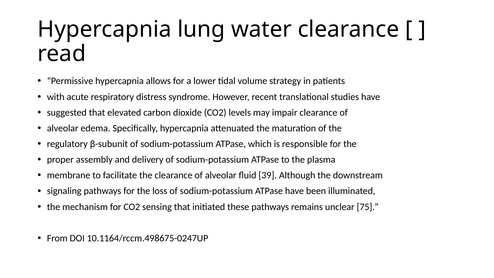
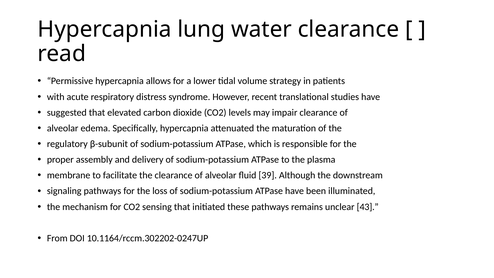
75: 75 -> 43 (368, 207)
10.1164/rccm.498675-0247UP: 10.1164/rccm.498675-0247UP -> 10.1164/rccm.302202-0247UP (148, 238)
